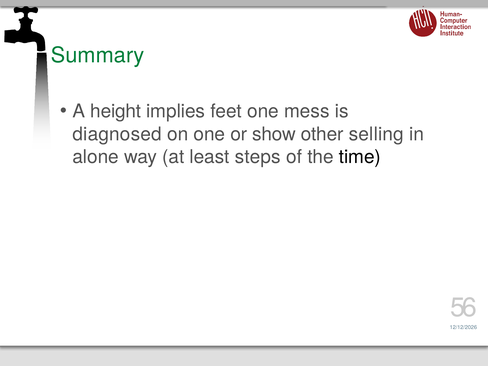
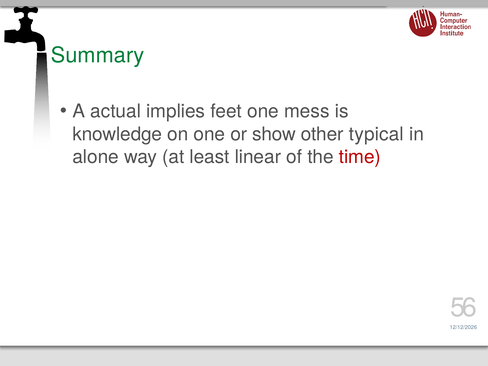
height: height -> actual (116, 111)
diagnosed: diagnosed -> knowledge (117, 134)
selling: selling -> typical (376, 134)
steps: steps -> linear (258, 157)
time colour: black -> red (360, 157)
